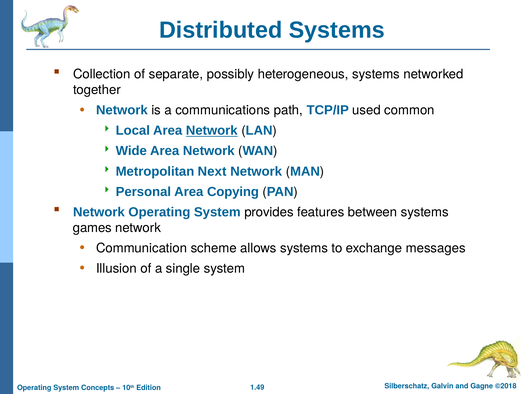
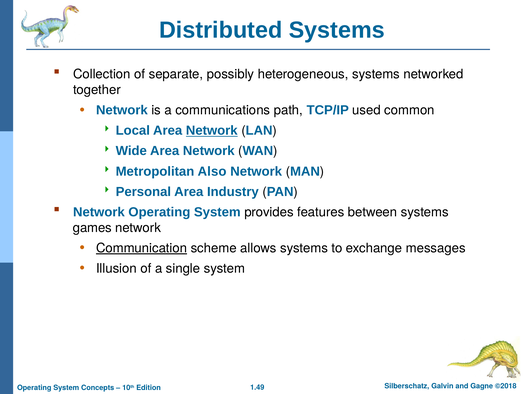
Next: Next -> Also (212, 171)
Copying: Copying -> Industry (233, 192)
Communication underline: none -> present (142, 248)
